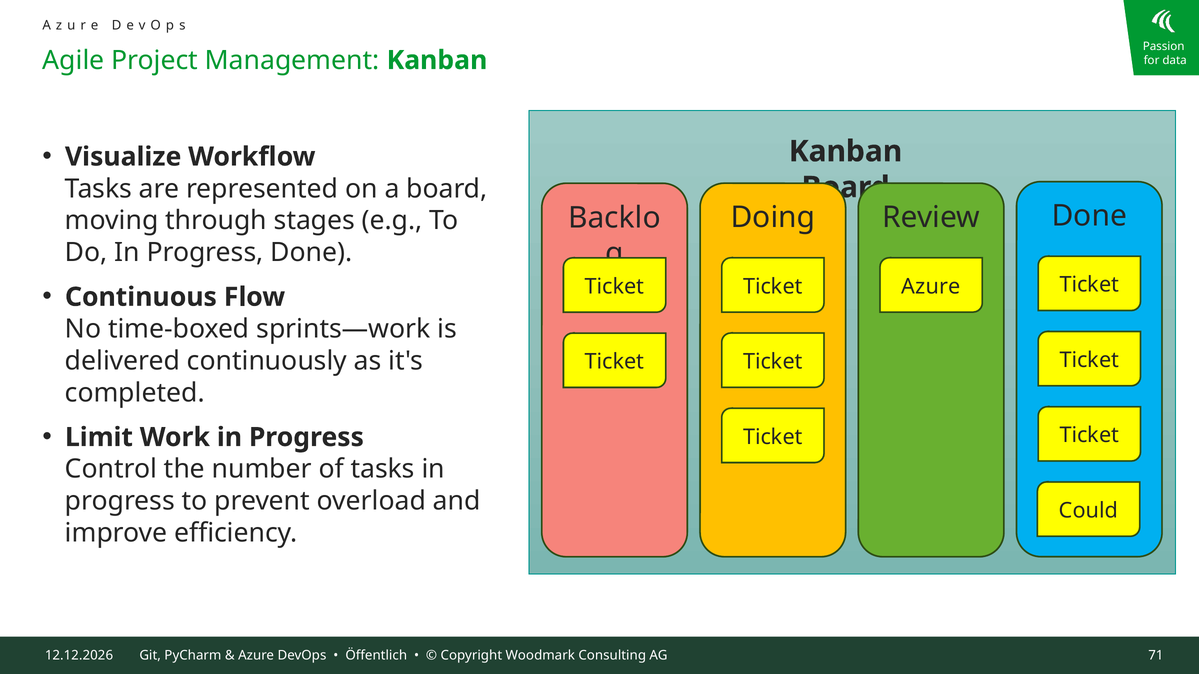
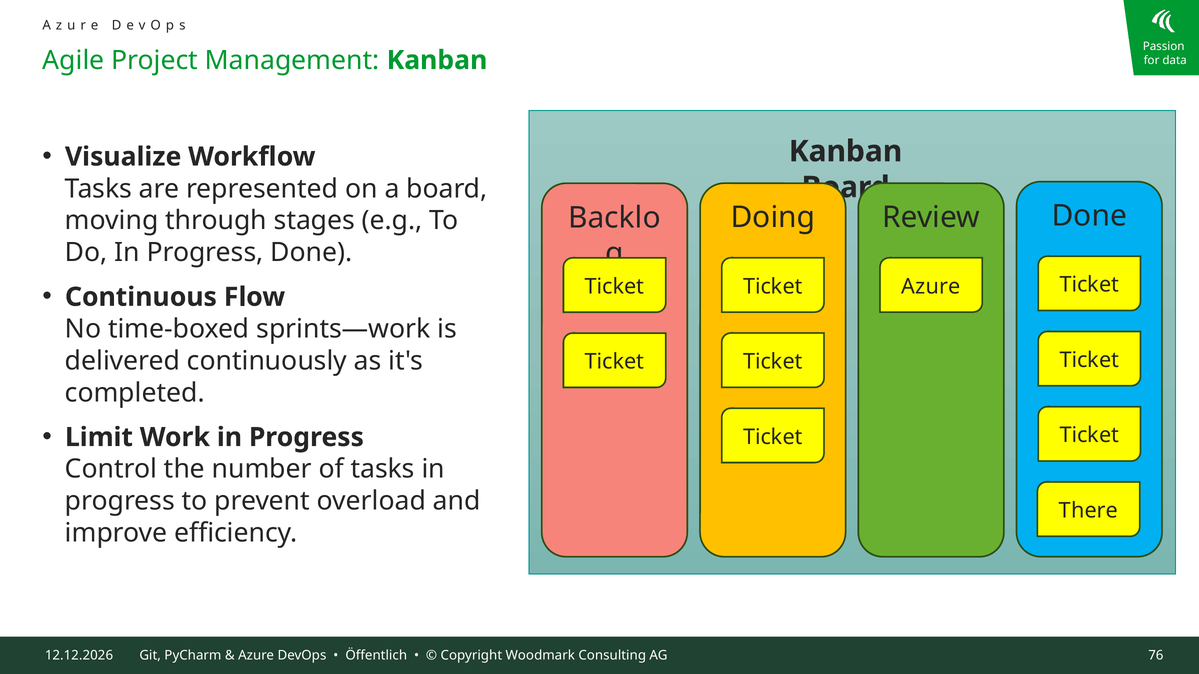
Could: Could -> There (1088, 511)
71: 71 -> 76 (1156, 656)
